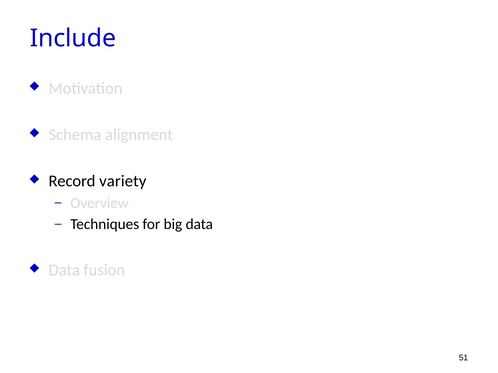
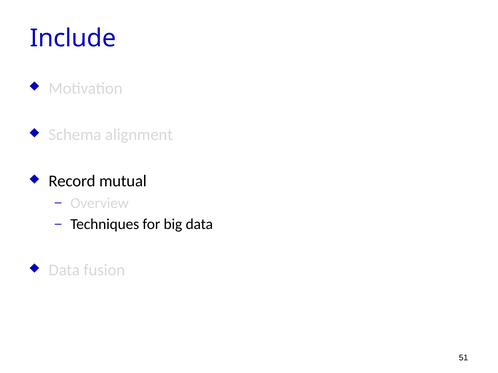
variety: variety -> mutual (123, 181)
